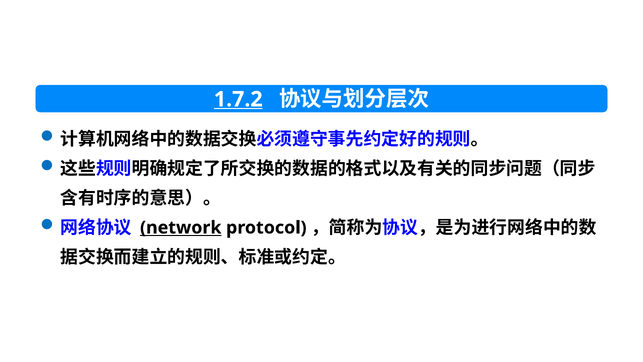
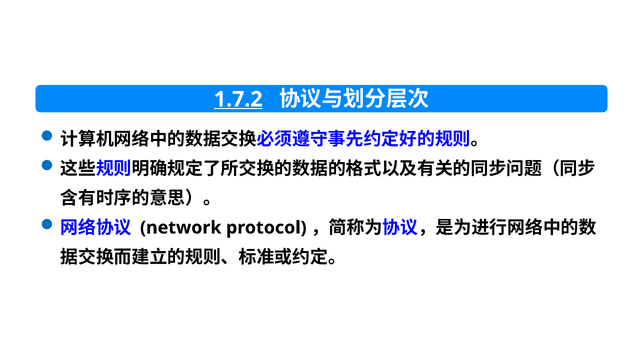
network underline: present -> none (181, 227)
